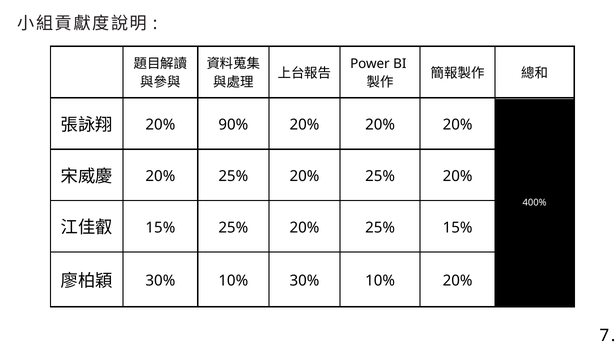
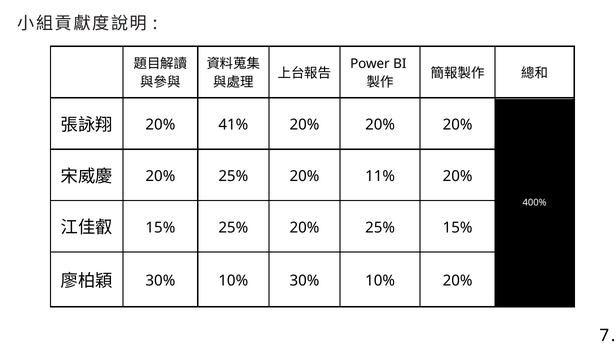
90%: 90% -> 41% (233, 124)
20% 25% 20% 25%: 25% -> 11% (380, 176)
